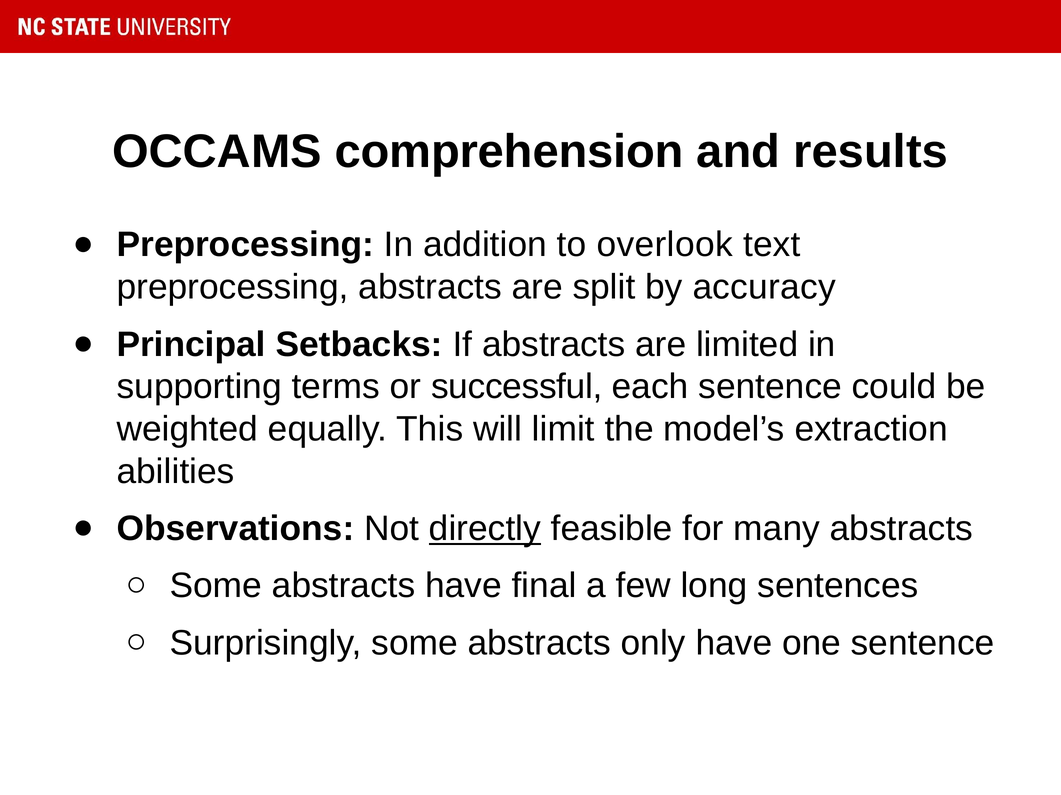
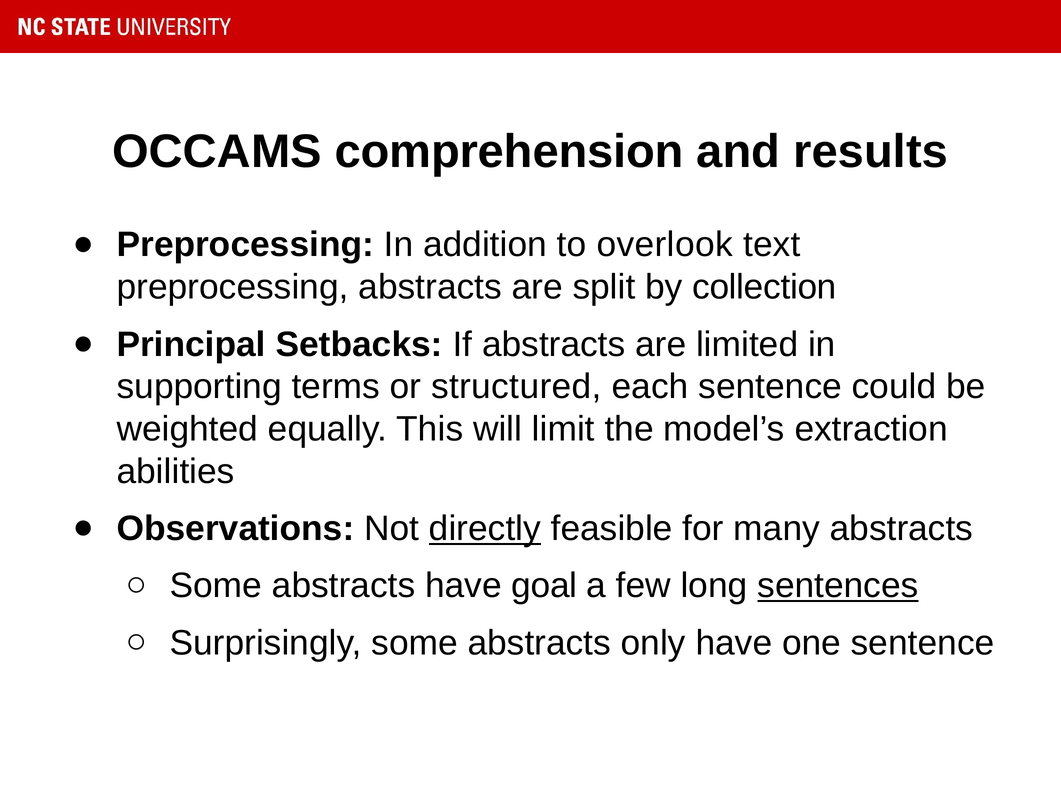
accuracy: accuracy -> collection (764, 287)
successful: successful -> structured (516, 387)
final: final -> goal (544, 586)
sentences underline: none -> present (838, 586)
